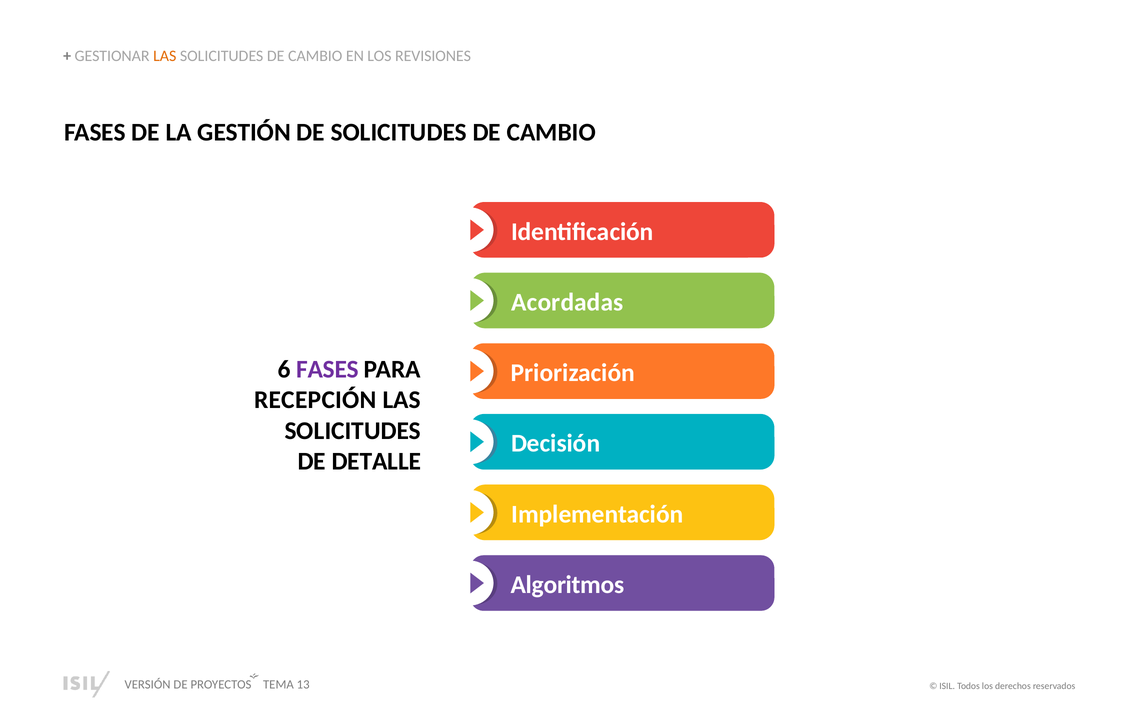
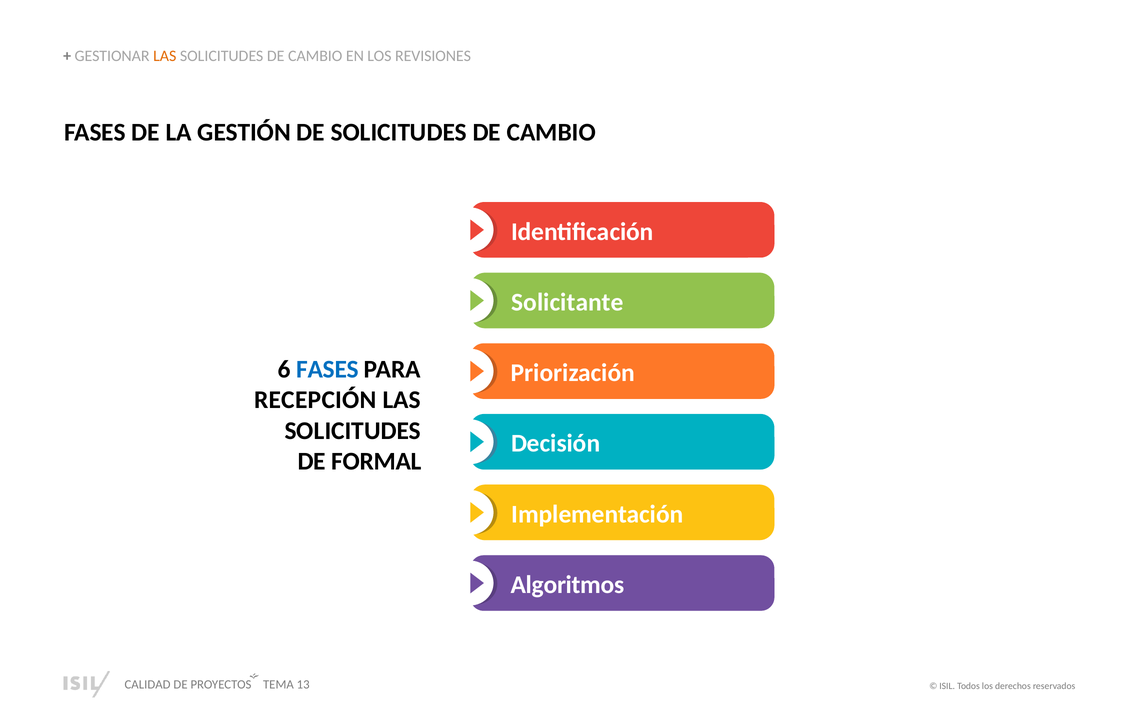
Acordadas: Acordadas -> Solicitante (567, 302)
FASES colour: purple -> blue (327, 369)
DETALLE: DETALLE -> FORMAL (376, 461)
VERSIÓN: VERSIÓN -> CALIDAD (148, 684)
